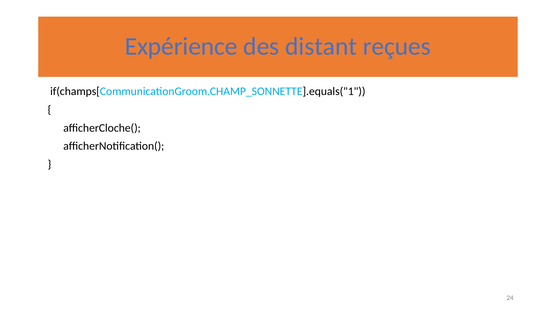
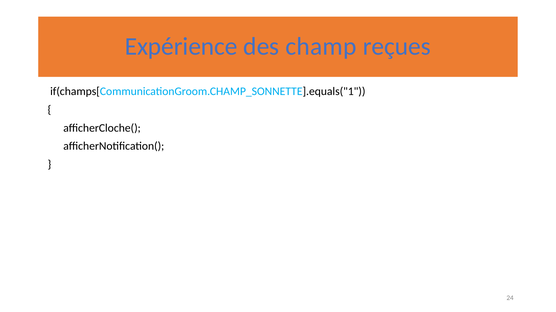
distant: distant -> champ (321, 47)
